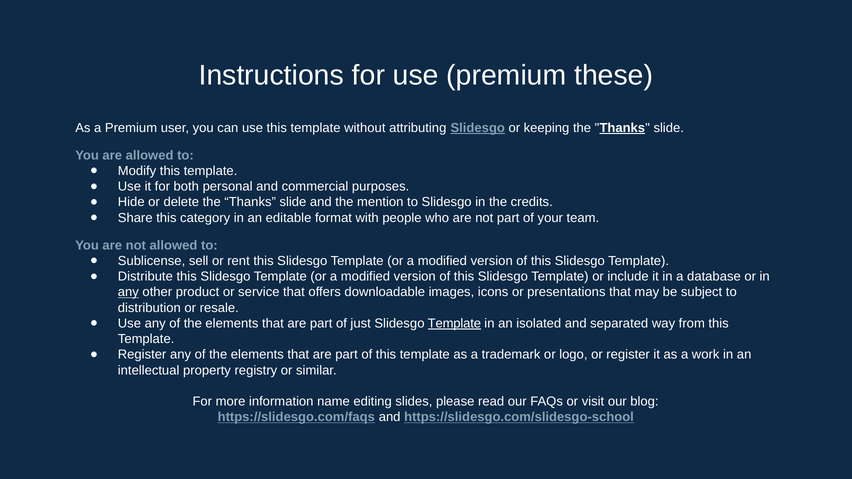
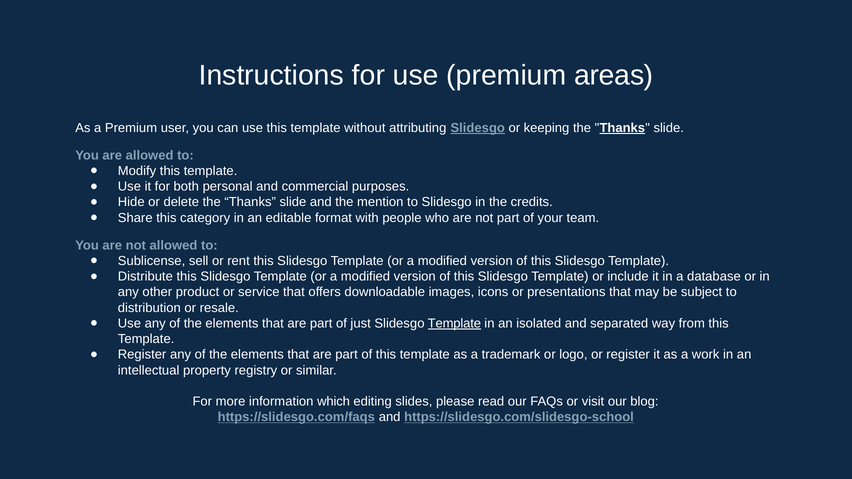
these: these -> areas (614, 75)
any underline: present -> none (128, 292)
name: name -> which (334, 402)
